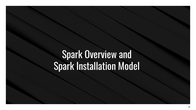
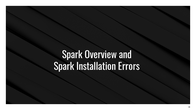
Model: Model -> Errors (129, 67)
